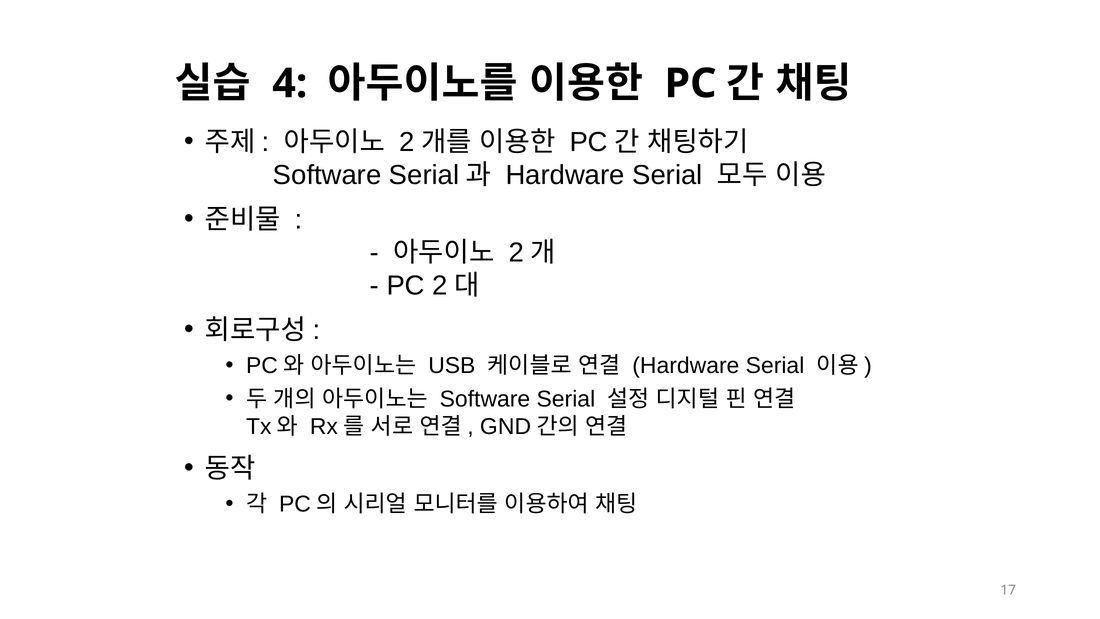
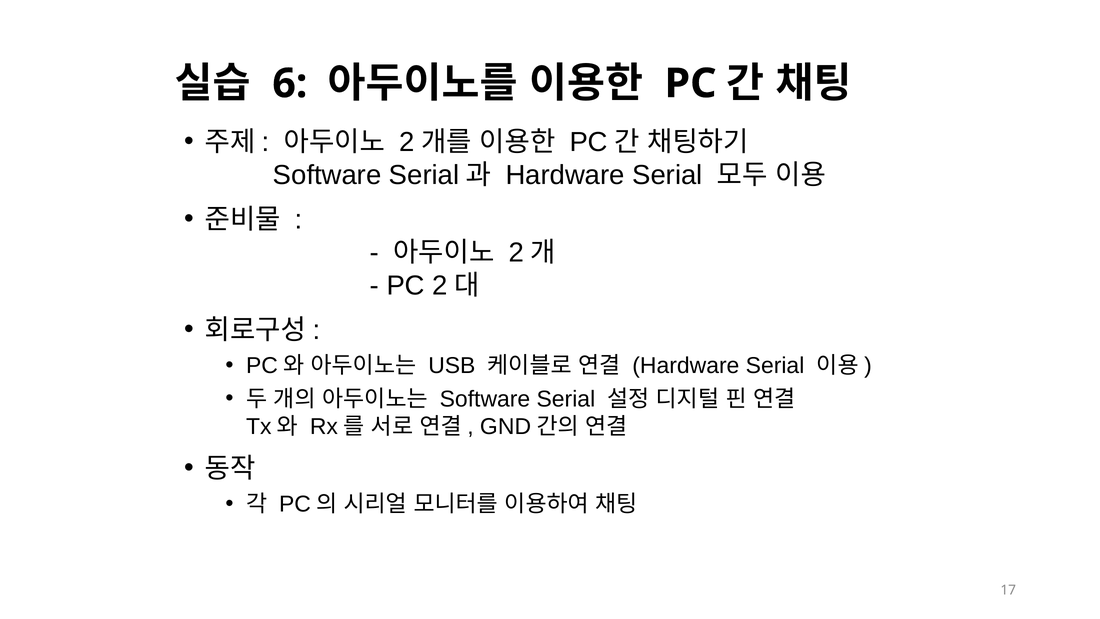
4: 4 -> 6 (290, 84)
